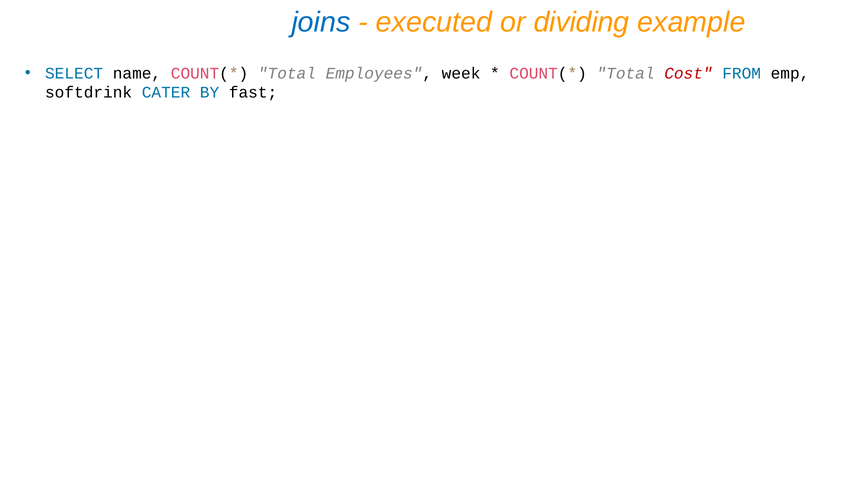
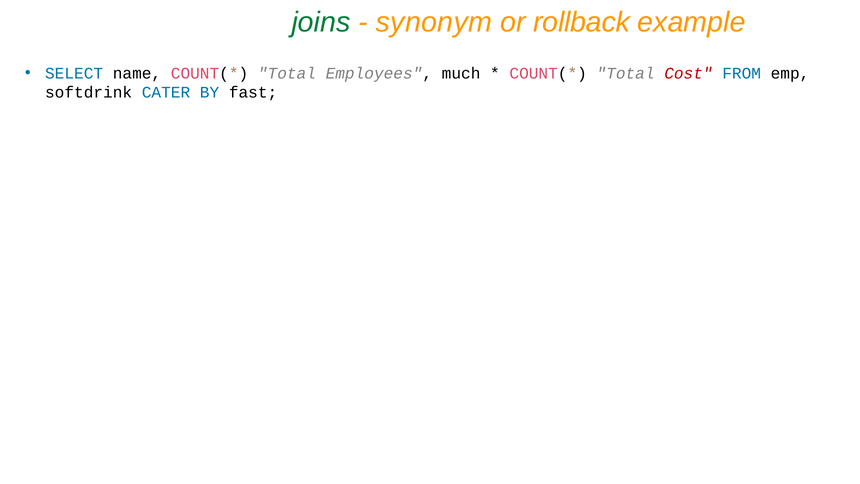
joins colour: blue -> green (321, 22)
executed: executed -> synonym (434, 22)
dividing: dividing -> rollback (582, 22)
week: week -> much (461, 73)
